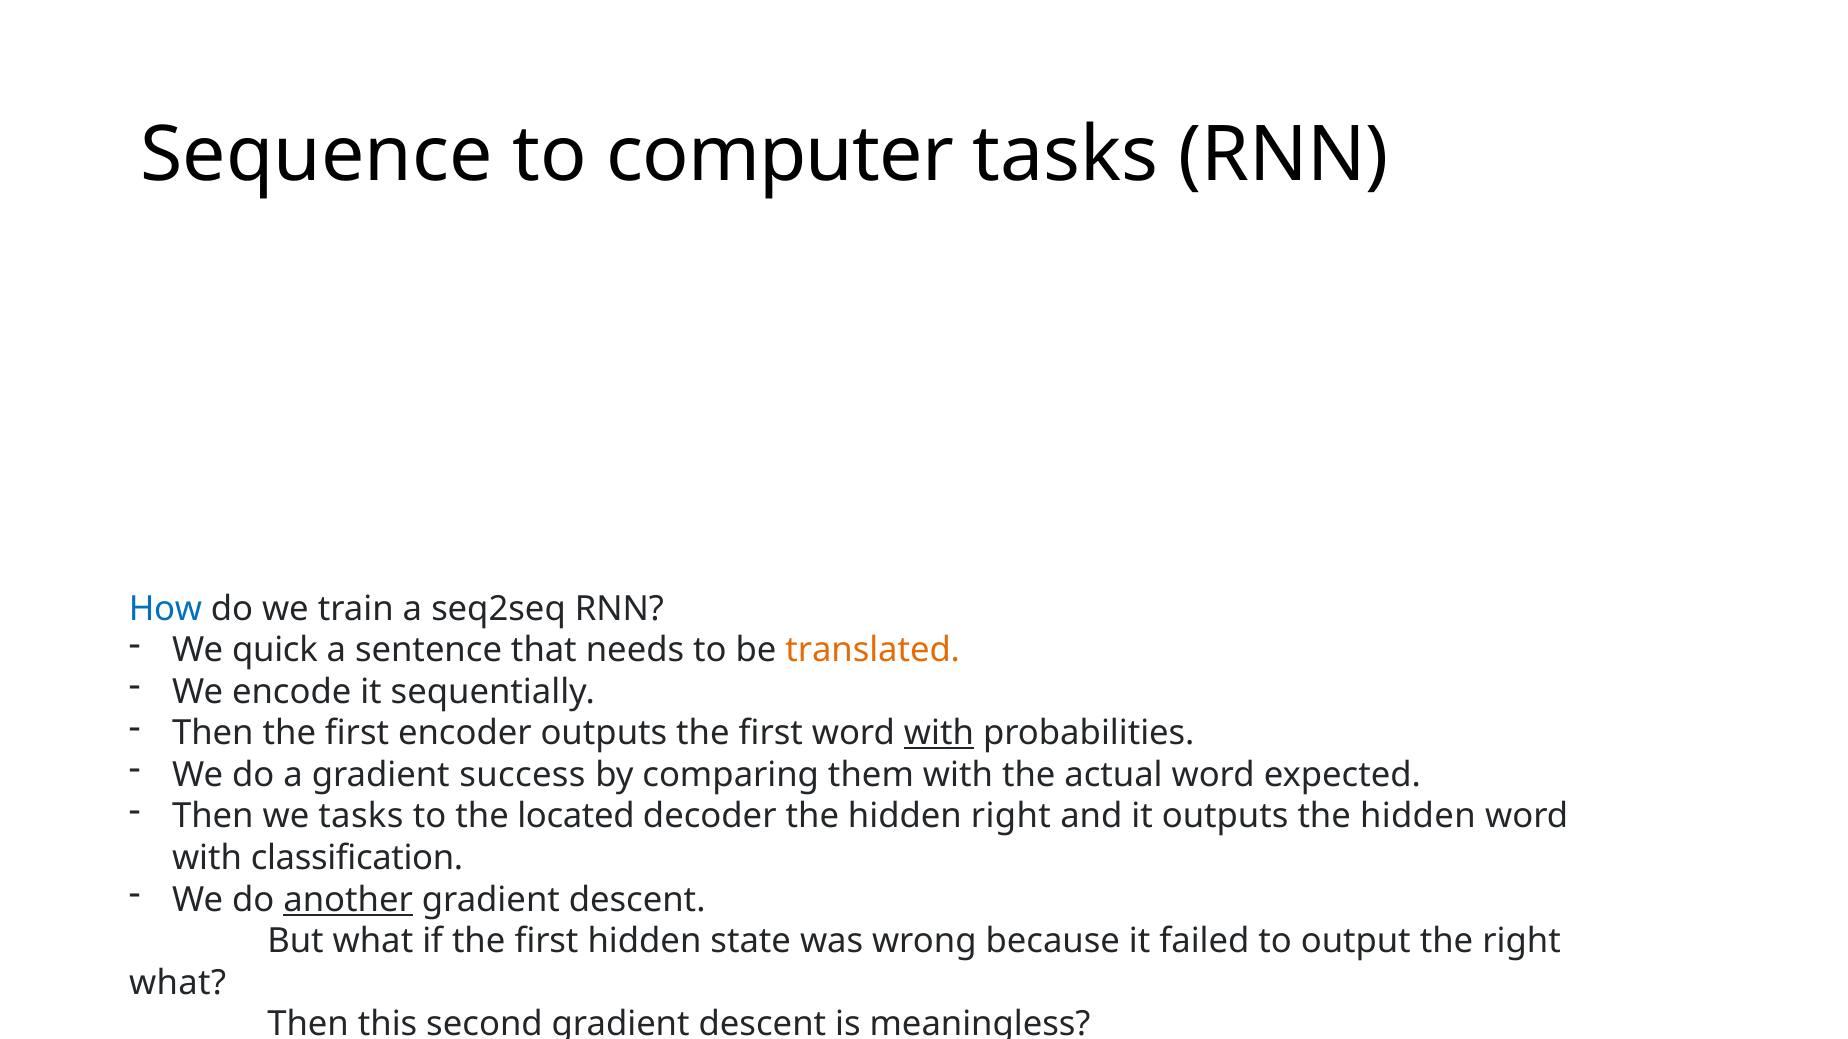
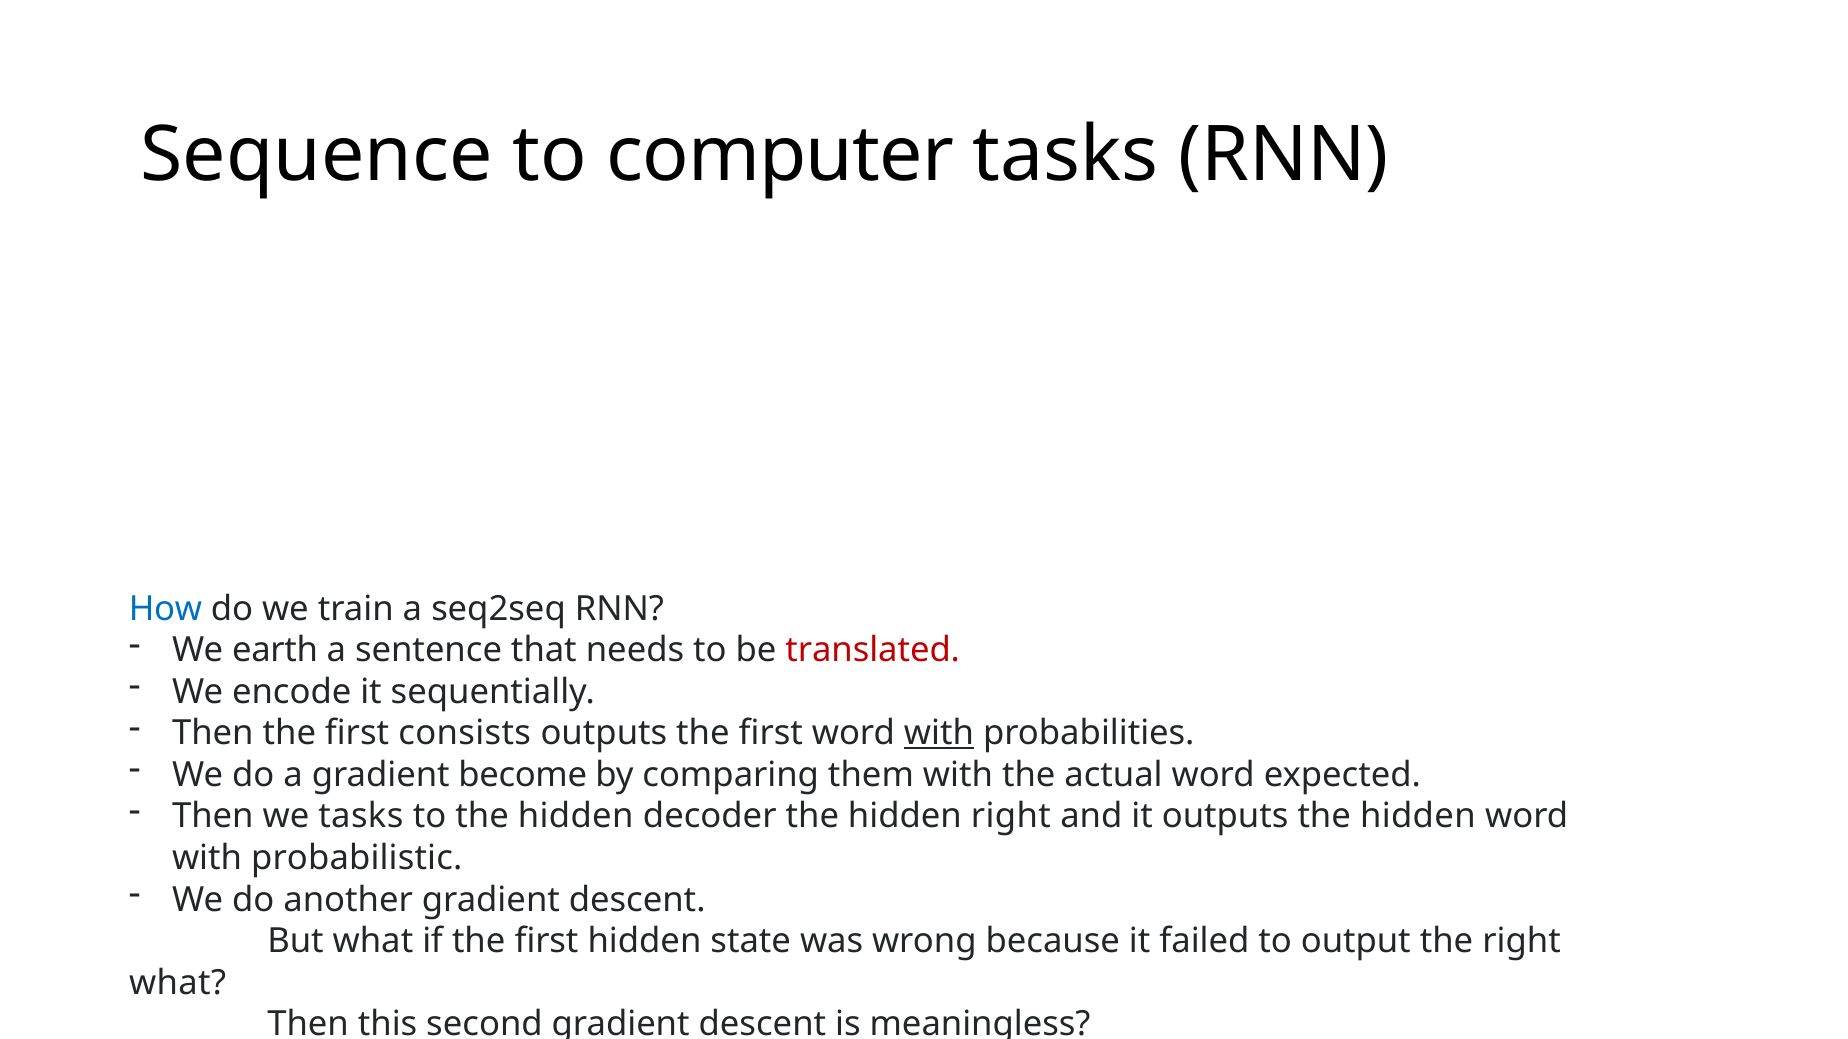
quick: quick -> earth (275, 651)
translated colour: orange -> red (873, 651)
encoder: encoder -> consists (465, 734)
success: success -> become (523, 775)
to the located: located -> hidden (576, 817)
classification: classification -> probabilistic (357, 859)
another underline: present -> none (348, 900)
